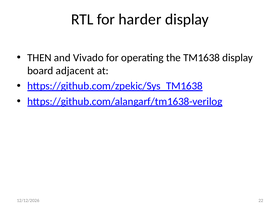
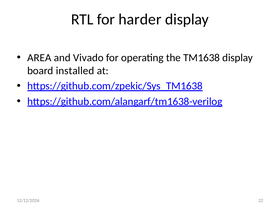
THEN: THEN -> AREA (39, 58)
adjacent: adjacent -> installed (75, 71)
